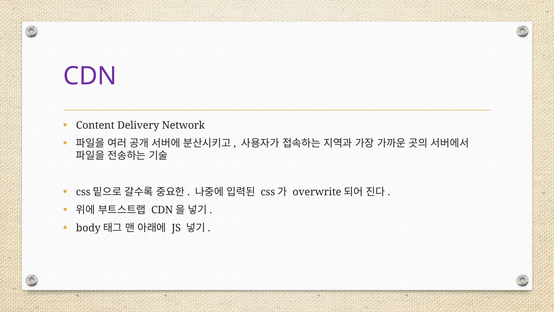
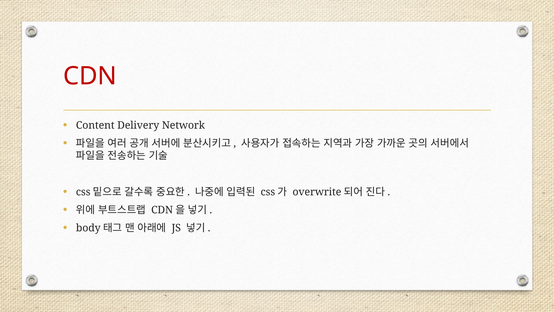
CDN colour: purple -> red (90, 76)
